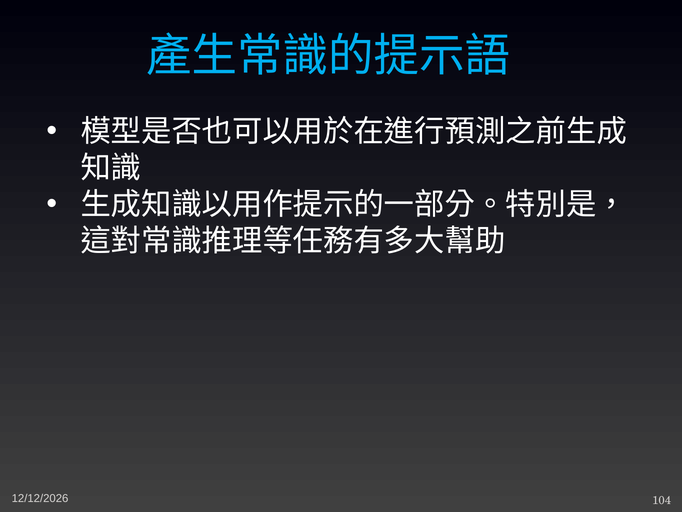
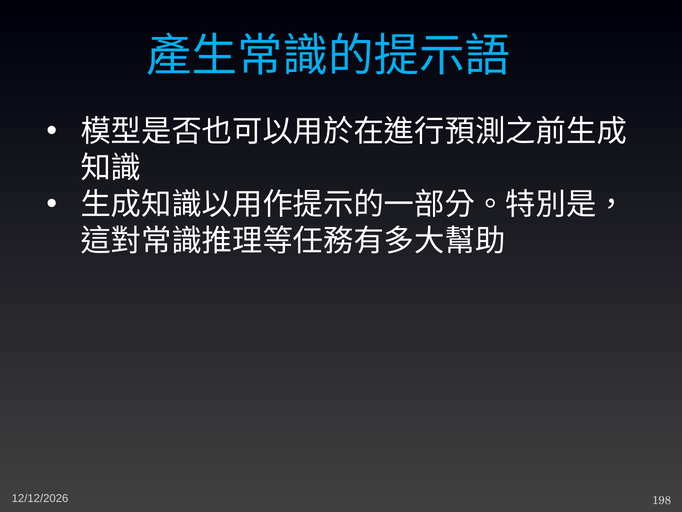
104: 104 -> 198 (662, 500)
